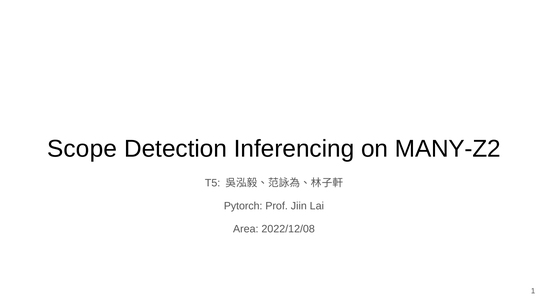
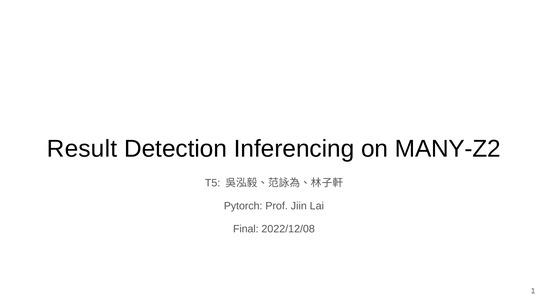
Scope: Scope -> Result (82, 149)
Area: Area -> Final (246, 229)
